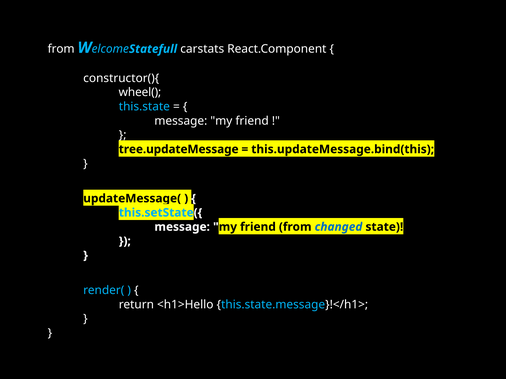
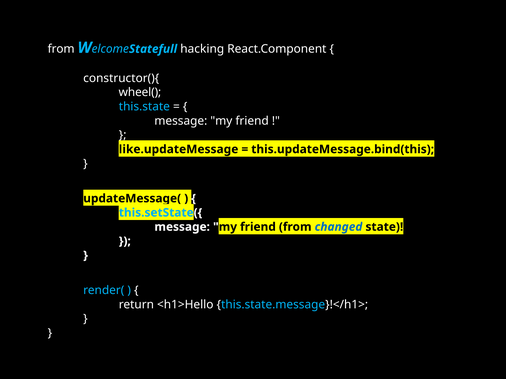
carstats: carstats -> hacking (202, 49)
tree.updateMessage: tree.updateMessage -> like.updateMessage (179, 149)
